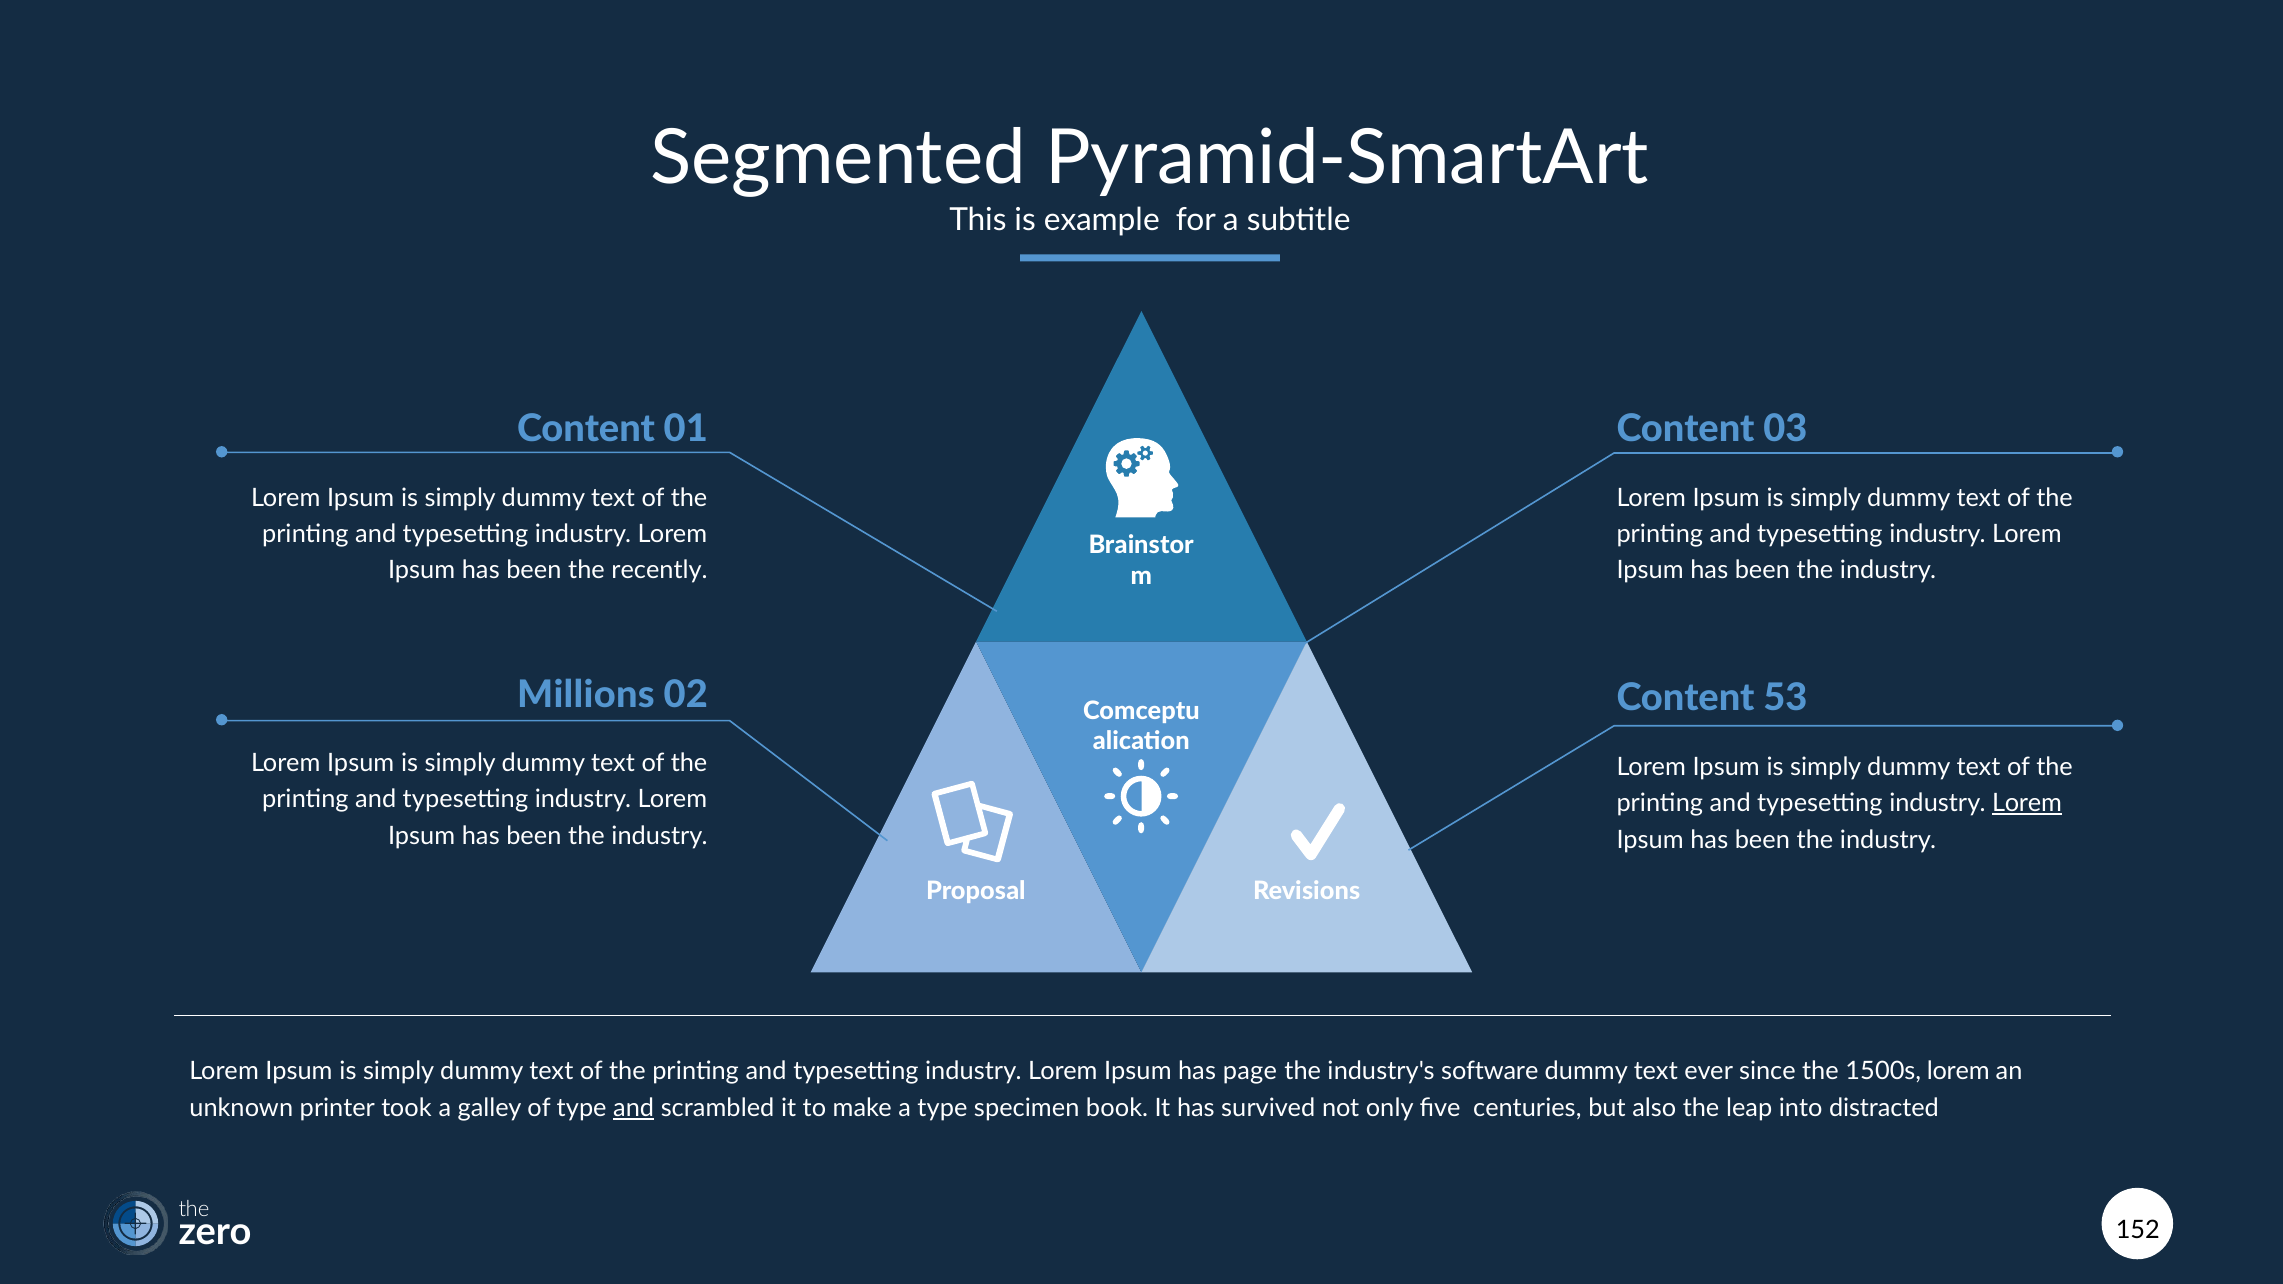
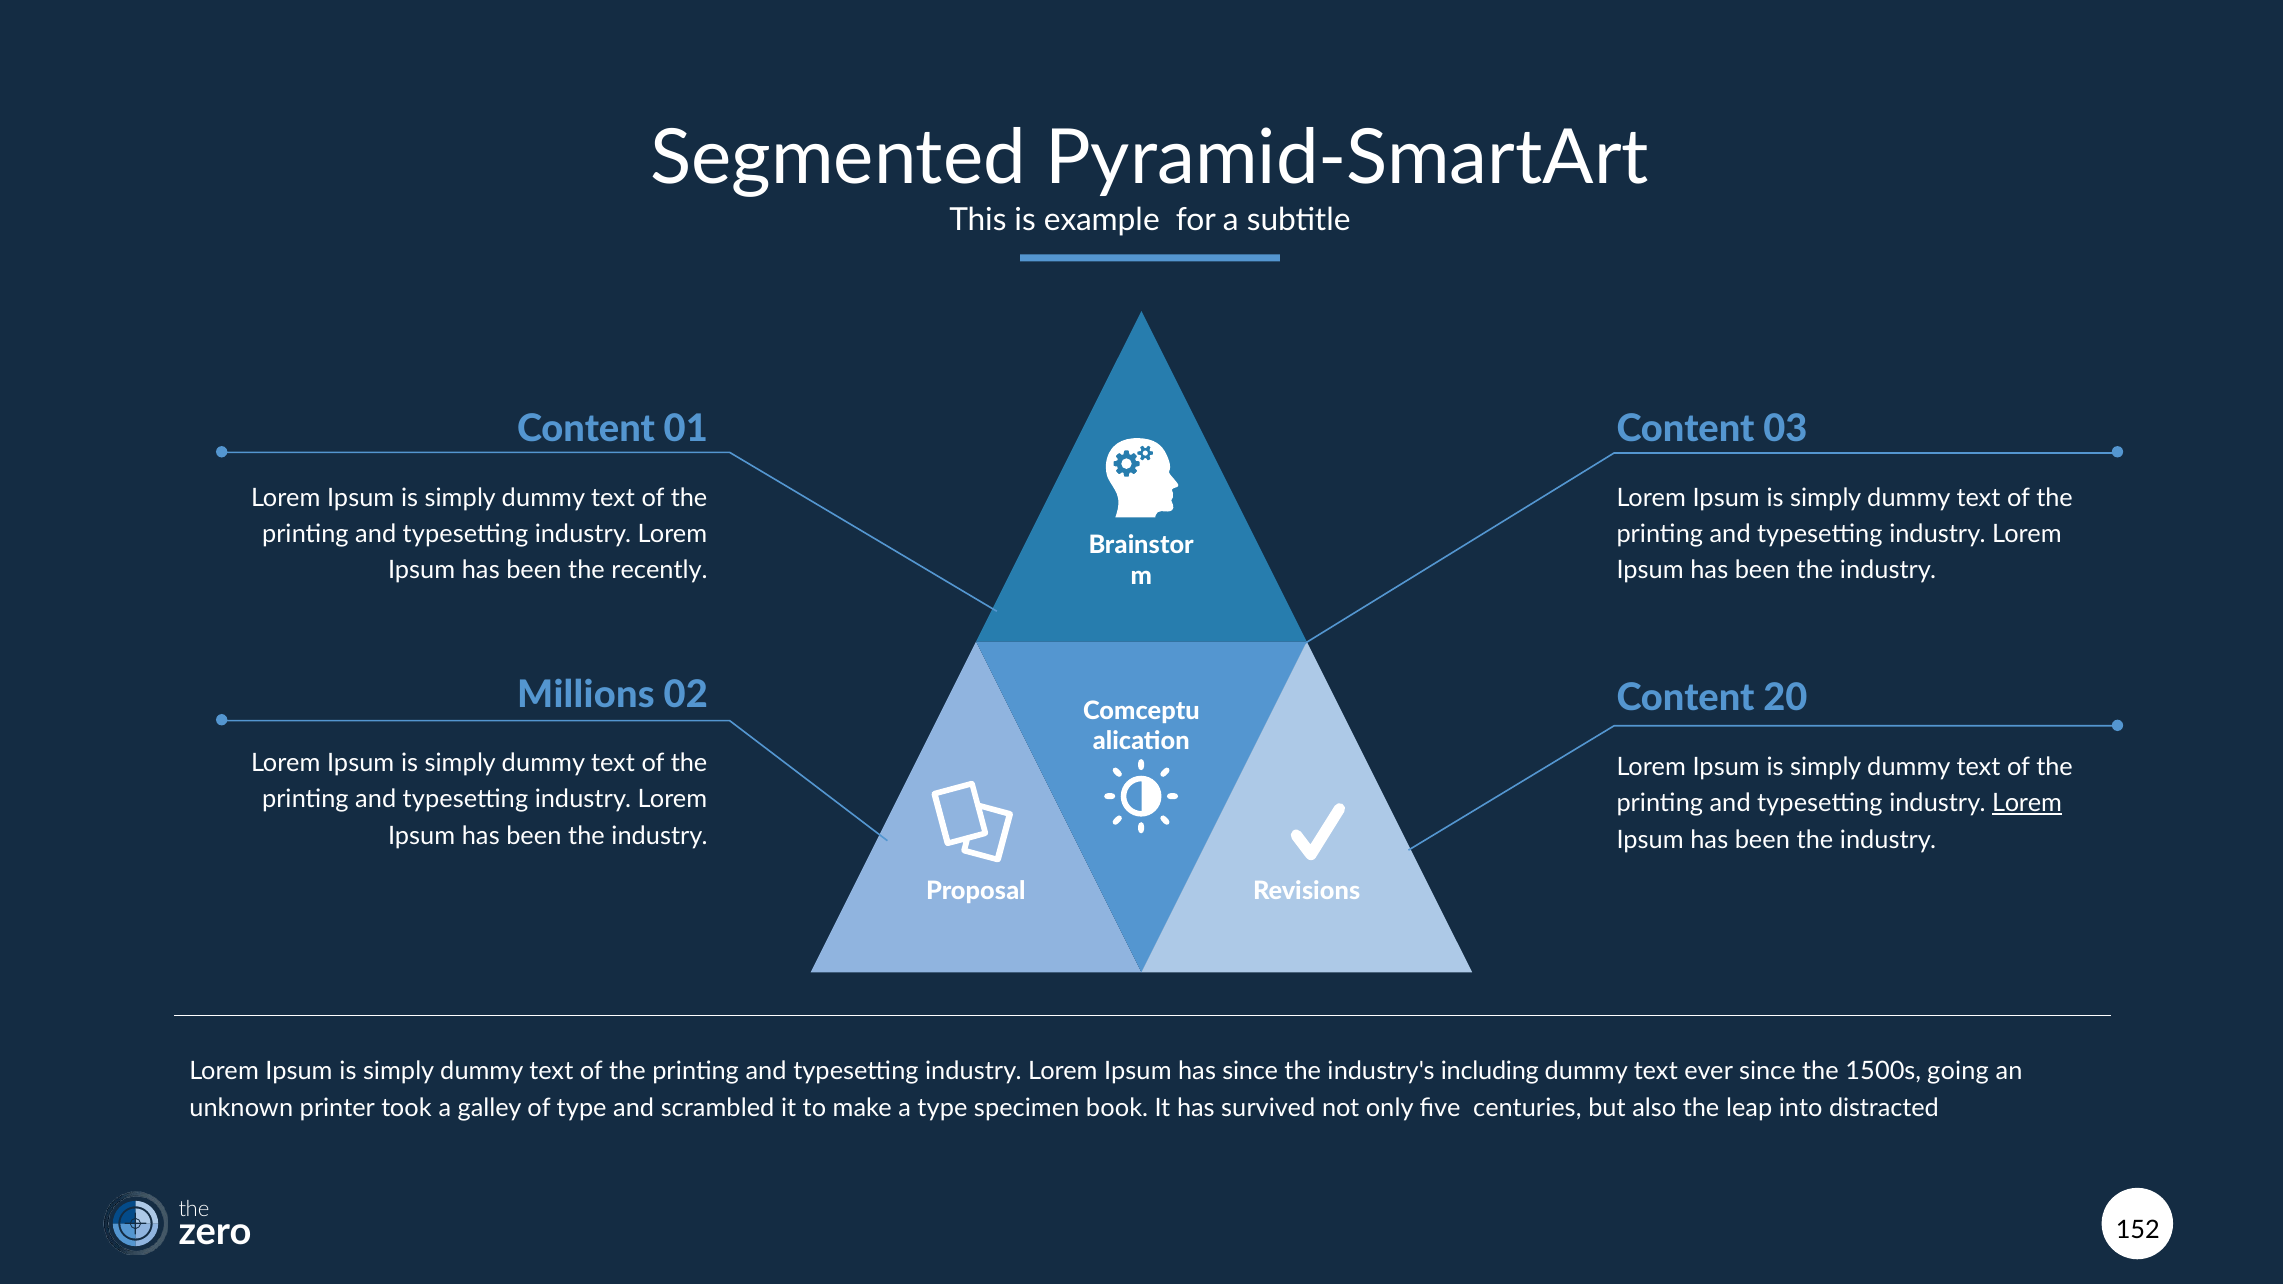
53: 53 -> 20 (1785, 698)
has page: page -> since (1250, 1072)
software: software -> including (1490, 1072)
1500s lorem: lorem -> going (1958, 1072)
and underline: present -> none (634, 1108)
